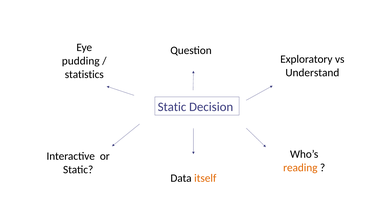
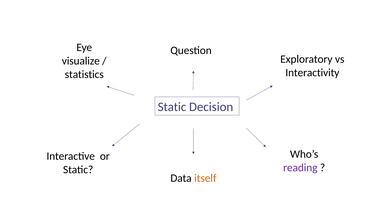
pudding: pudding -> visualize (81, 61)
Understand: Understand -> Interactivity (312, 73)
reading colour: orange -> purple (300, 167)
